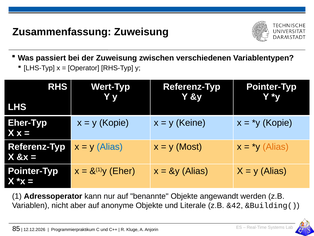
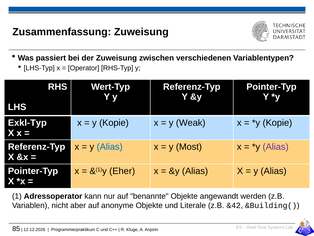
Eher-Typ: Eher-Typ -> Exkl-Typ (27, 122)
Keine: Keine -> Weak (191, 122)
Alias colour: orange -> purple (276, 147)
